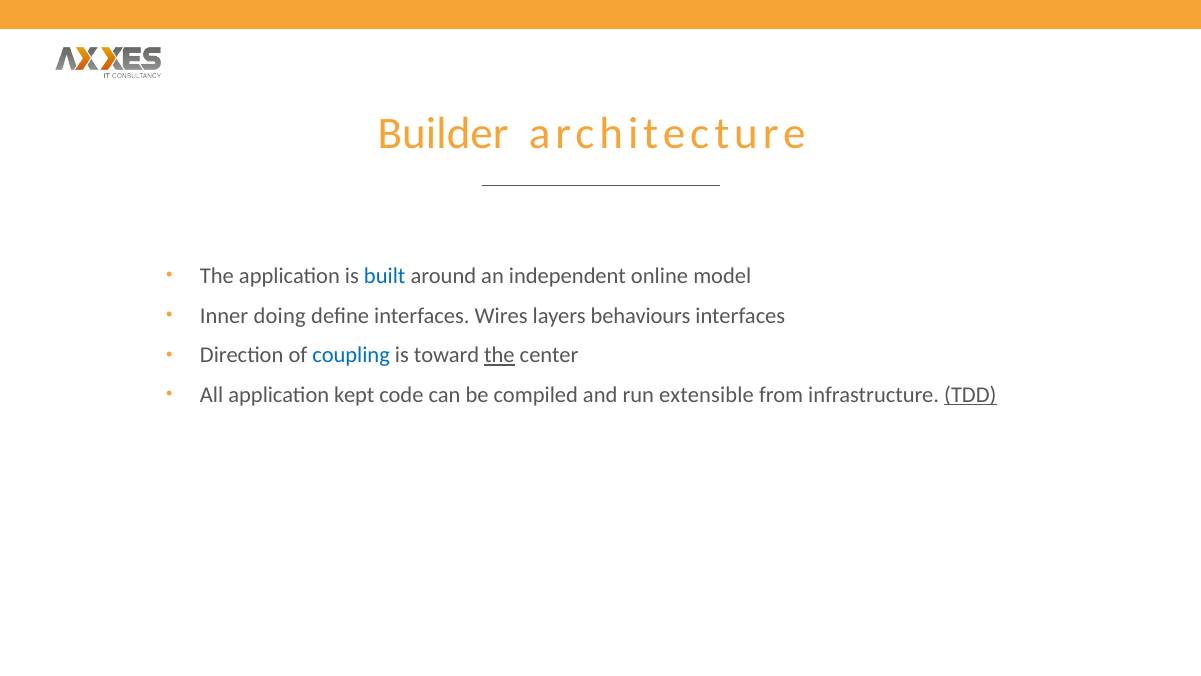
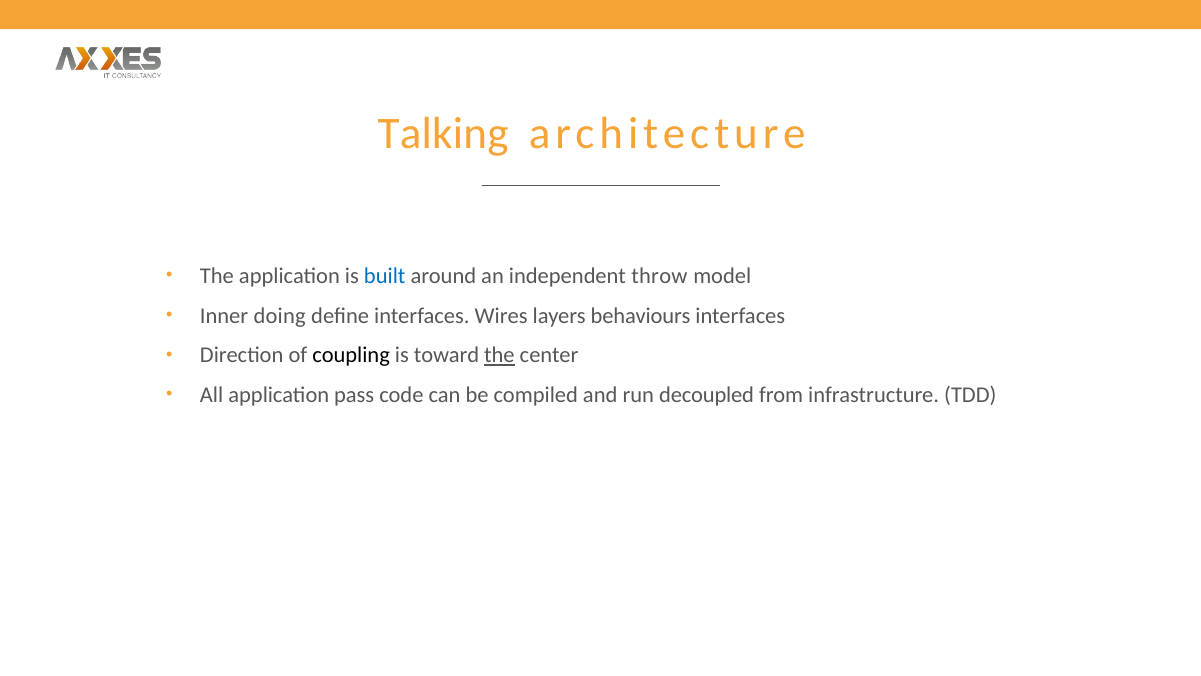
Builder: Builder -> Talking (443, 134)
online: online -> throw (659, 276)
coupling colour: blue -> black (351, 355)
kept: kept -> pass (354, 395)
extensible: extensible -> decoupled (707, 395)
TDD underline: present -> none (970, 395)
